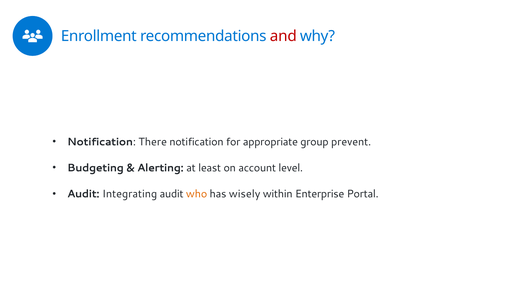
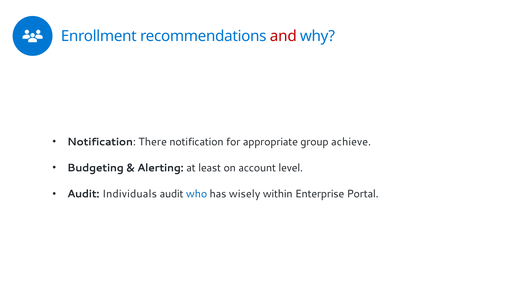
prevent: prevent -> achieve (351, 142)
Integrating: Integrating -> Individuals (130, 194)
who colour: orange -> blue (197, 194)
